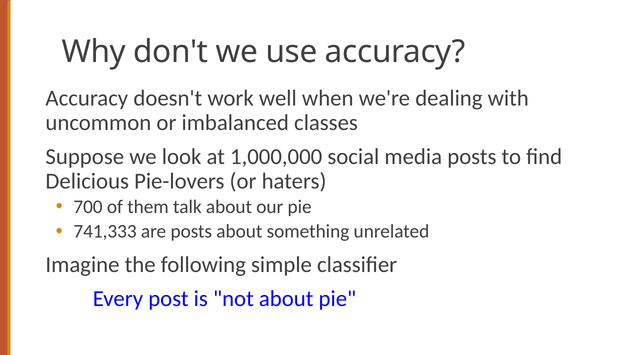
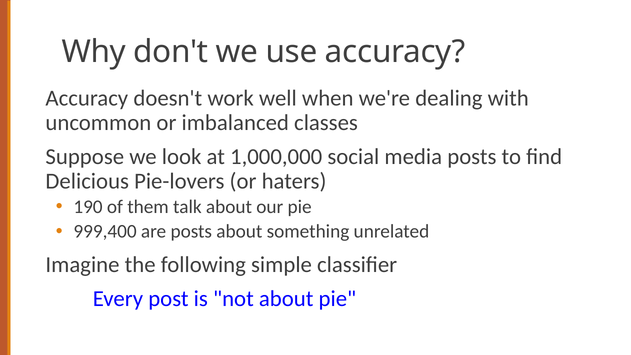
700: 700 -> 190 (88, 207)
741,333: 741,333 -> 999,400 (105, 232)
